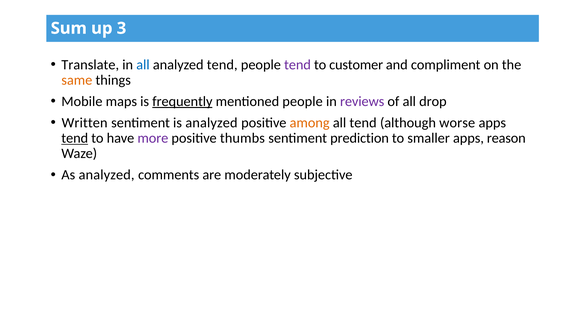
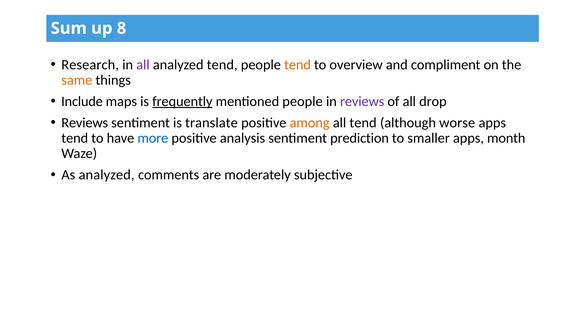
3: 3 -> 8 (122, 28)
Translate: Translate -> Research (90, 65)
all colour: blue -> purple (143, 65)
tend colour: purple -> orange (297, 65)
customer: customer -> overview (356, 65)
Mobile: Mobile -> Include (82, 101)
Written: Written -> Reviews (85, 123)
is analyzed: analyzed -> translate (211, 123)
tend underline: present -> none (75, 138)
more colour: purple -> blue (153, 138)
thumbs: thumbs -> analysis (243, 138)
reason: reason -> month (506, 138)
